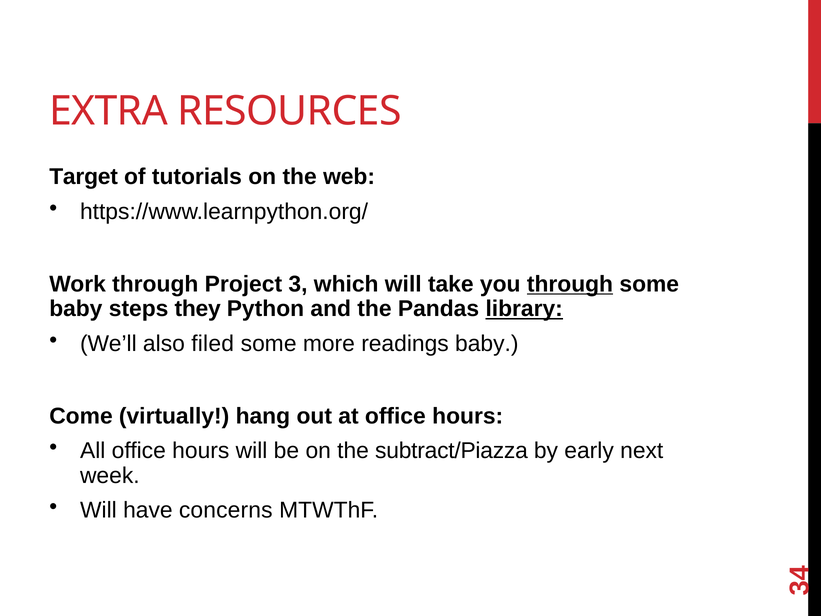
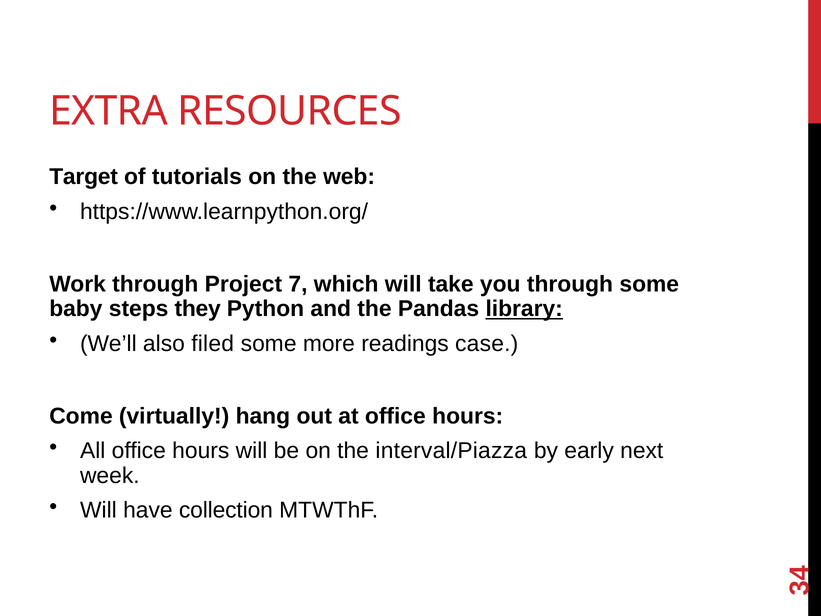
Project 3: 3 -> 7 (298, 284)
through underline: present -> none (570, 284)
readings baby: baby -> case (487, 343)
subtract/Piazza: subtract/Piazza -> interval/Piazza (451, 451)
concerns: concerns -> collection (226, 510)
